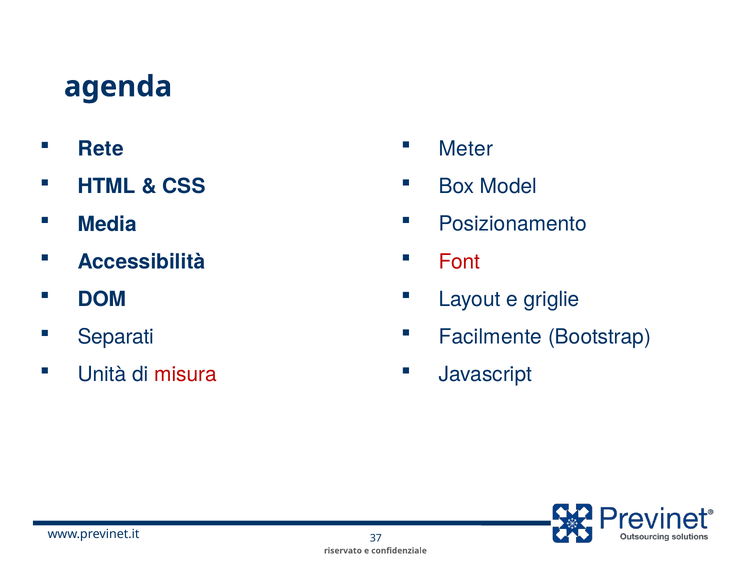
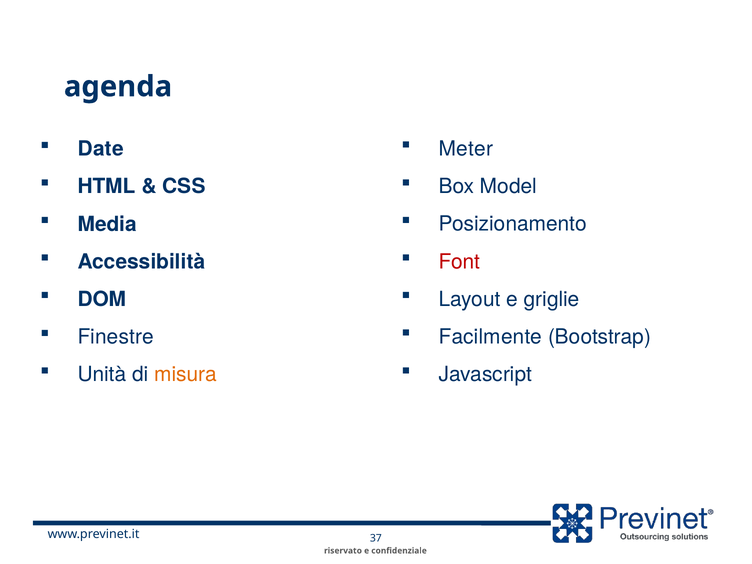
Rete: Rete -> Date (101, 149)
Separati: Separati -> Finestre (116, 337)
misura colour: red -> orange (186, 375)
